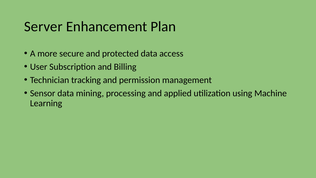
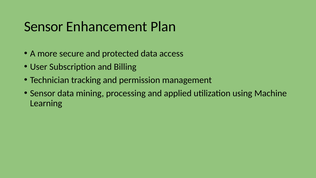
Server: Server -> Sensor (44, 27)
